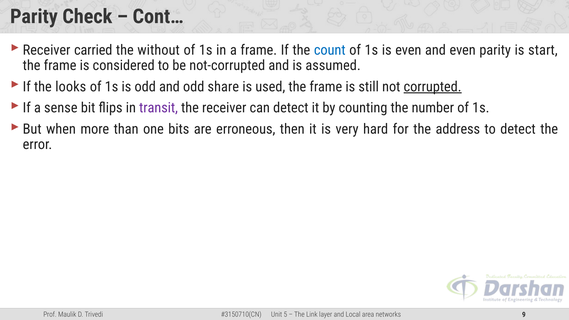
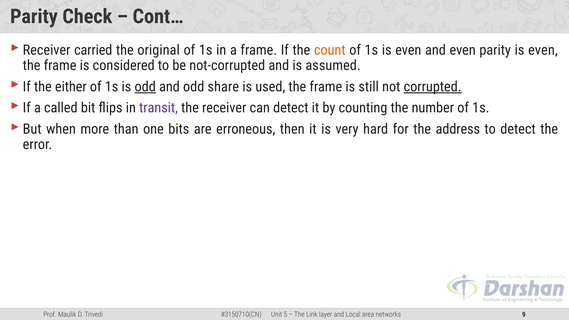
without: without -> original (159, 50)
count colour: blue -> orange (330, 50)
parity is start: start -> even (543, 50)
looks: looks -> either (71, 87)
odd underline: none -> present (145, 87)
sense: sense -> called (61, 108)
